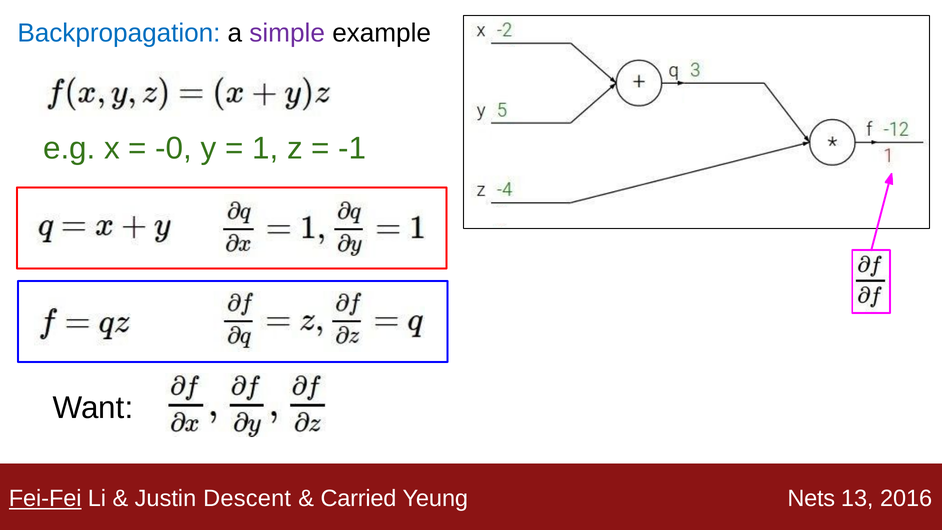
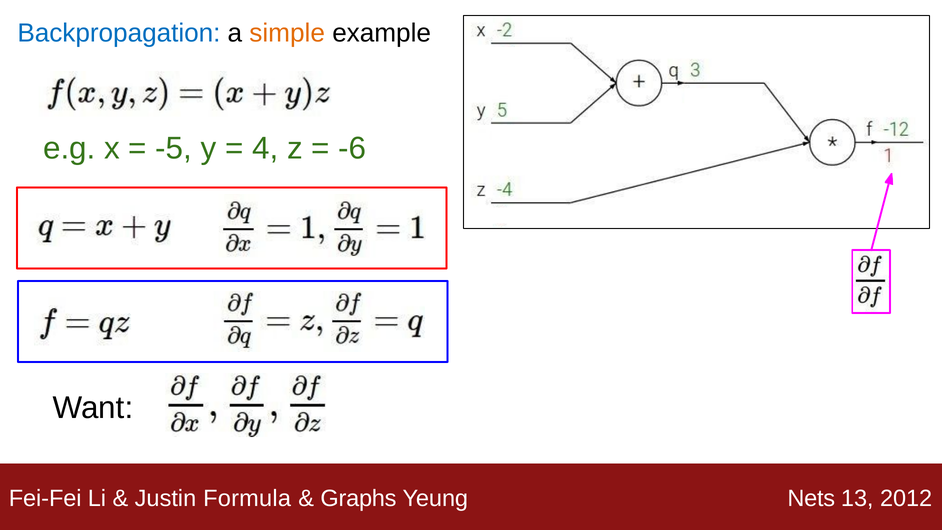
simple colour: purple -> orange (287, 33)
-0: -0 -> -5 (174, 148)
1: 1 -> 4 (265, 148)
-1: -1 -> -6 (352, 148)
Fei-Fei underline: present -> none (45, 498)
Descent: Descent -> Formula (247, 498)
Carried: Carried -> Graphs (358, 498)
2016: 2016 -> 2012 (906, 498)
